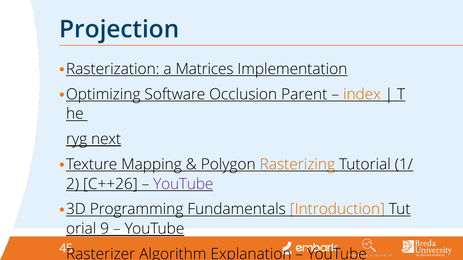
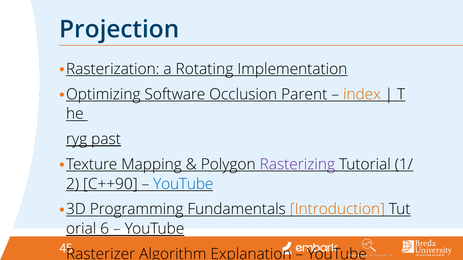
Matrices: Matrices -> Rotating (204, 69)
next: next -> past (106, 139)
Rasterizing colour: orange -> purple (297, 165)
C++26: C++26 -> C++90 (110, 184)
YouTube colour: purple -> blue (183, 184)
9: 9 -> 6 (105, 229)
